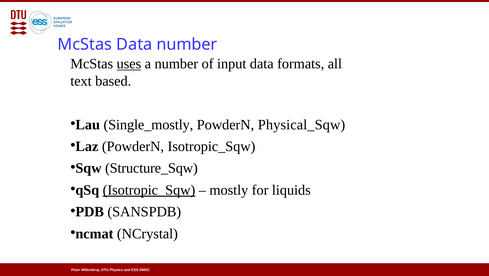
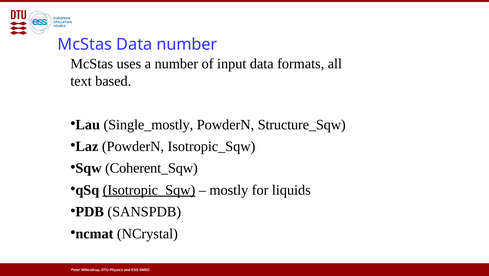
uses underline: present -> none (129, 64)
Physical_Sqw: Physical_Sqw -> Structure_Sqw (302, 124)
Structure_Sqw: Structure_Sqw -> Coherent_Sqw (151, 168)
